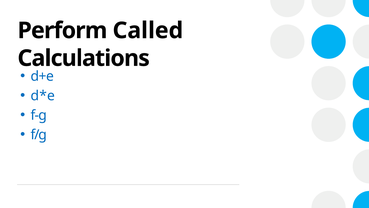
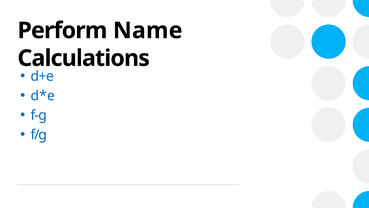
Called: Called -> Name (148, 30)
